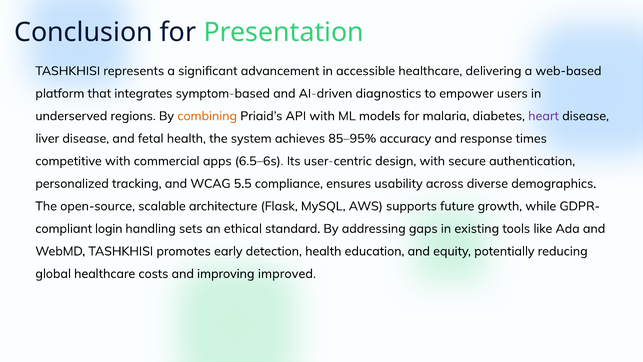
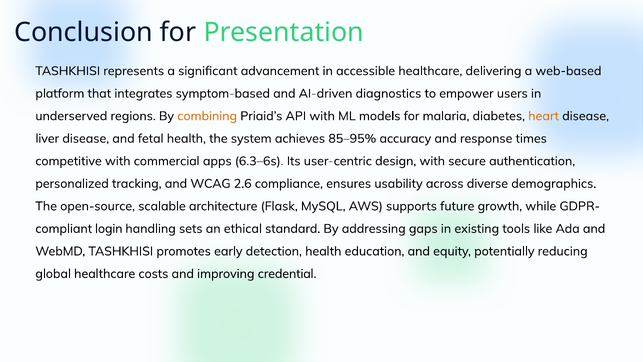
heart colour: purple -> orange (544, 116)
6.5–6s: 6.5–6s -> 6.3–6s (259, 161)
5.5: 5.5 -> 2.6 (243, 183)
improved: improved -> credential (287, 274)
